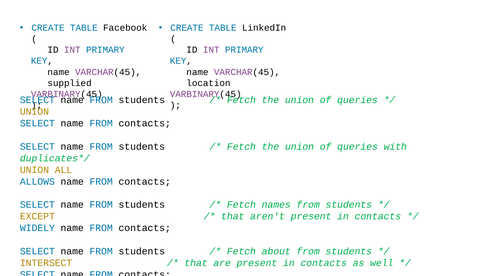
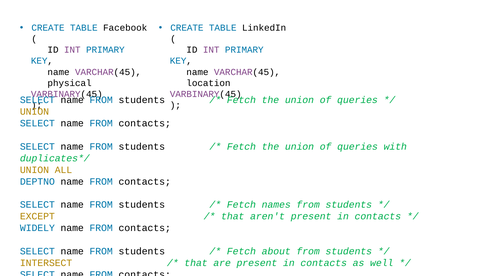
supplied: supplied -> physical (70, 83)
ALLOWS: ALLOWS -> DEPTNO (37, 181)
